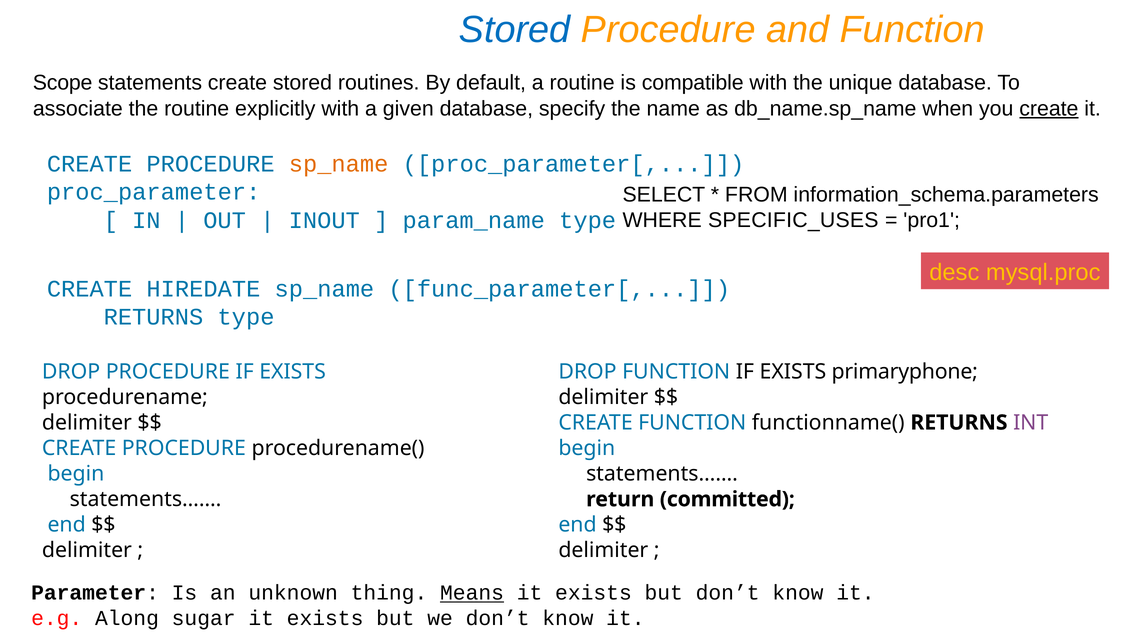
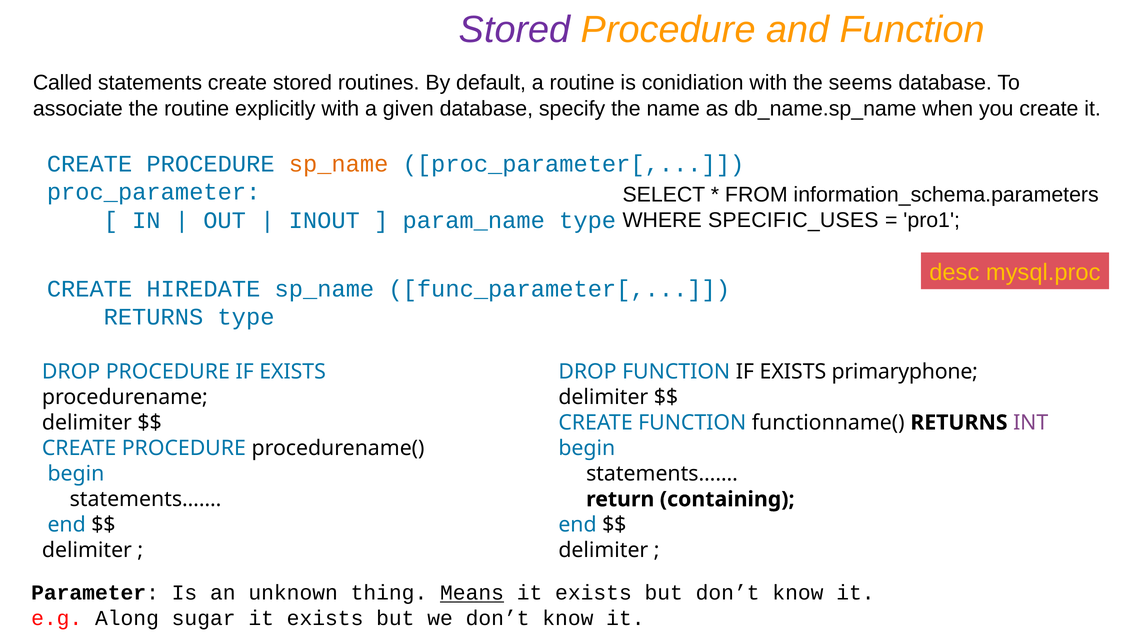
Stored colour: blue -> purple (515, 30)
Scope: Scope -> Called (63, 83)
compatible: compatible -> conidiation (693, 83)
unique: unique -> seems (860, 83)
create underline: present -> none (1049, 109)
committed: committed -> containing (727, 499)
